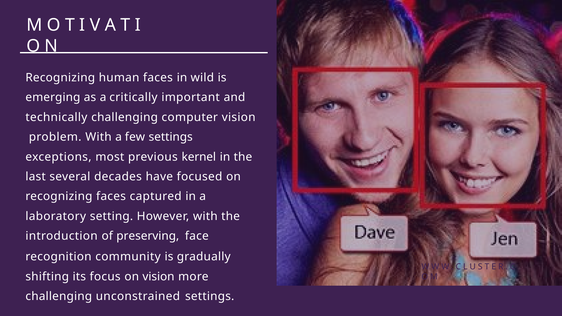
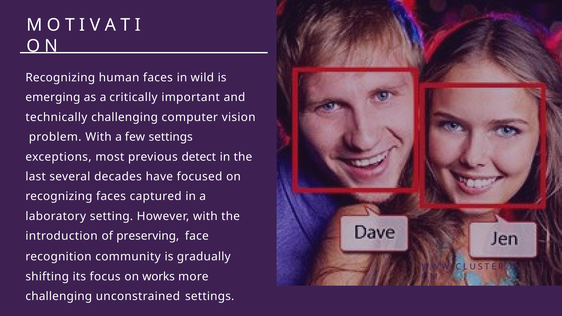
kernel: kernel -> detect (199, 157)
on vision: vision -> works (159, 277)
